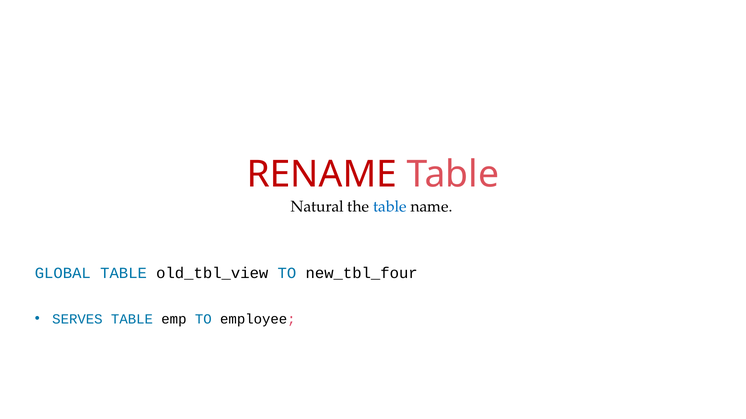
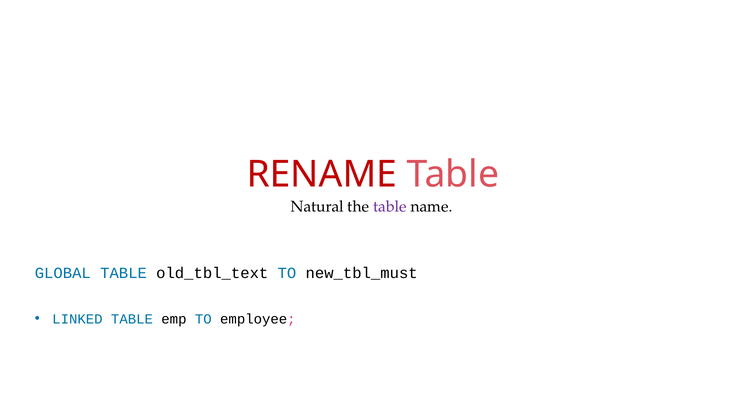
table colour: blue -> purple (390, 207)
old_tbl_view: old_tbl_view -> old_tbl_text (212, 274)
new_tbl_four: new_tbl_four -> new_tbl_must (362, 274)
SERVES: SERVES -> LINKED (77, 319)
